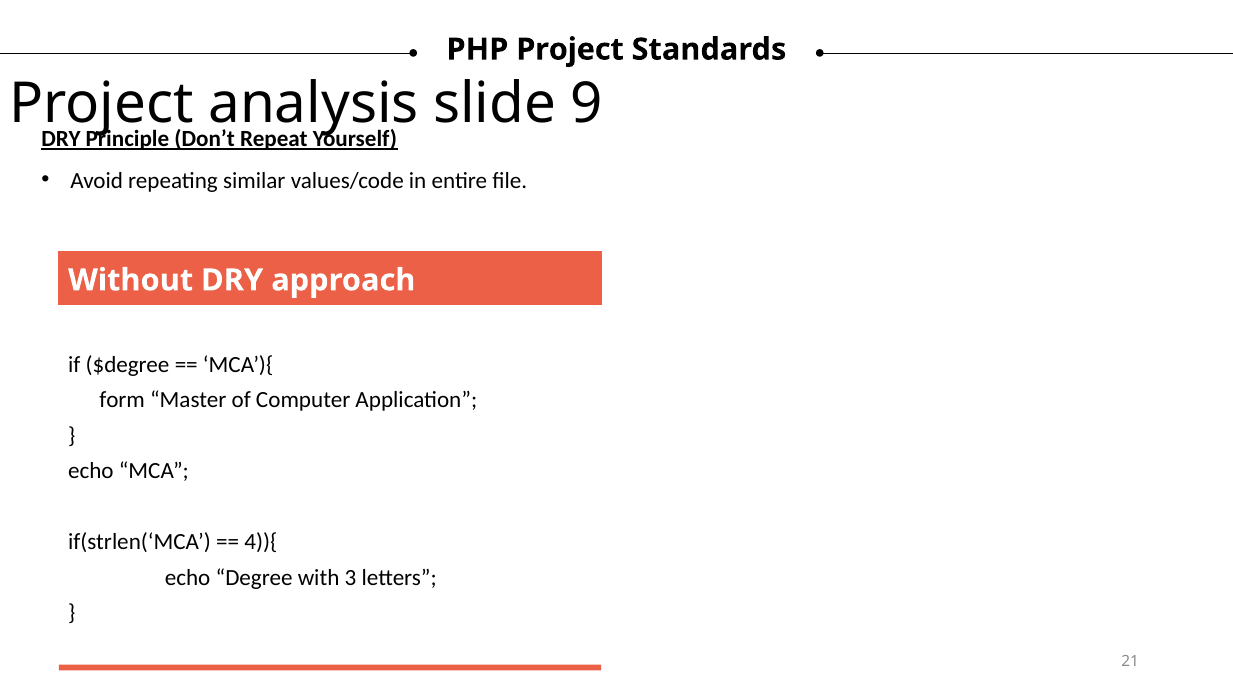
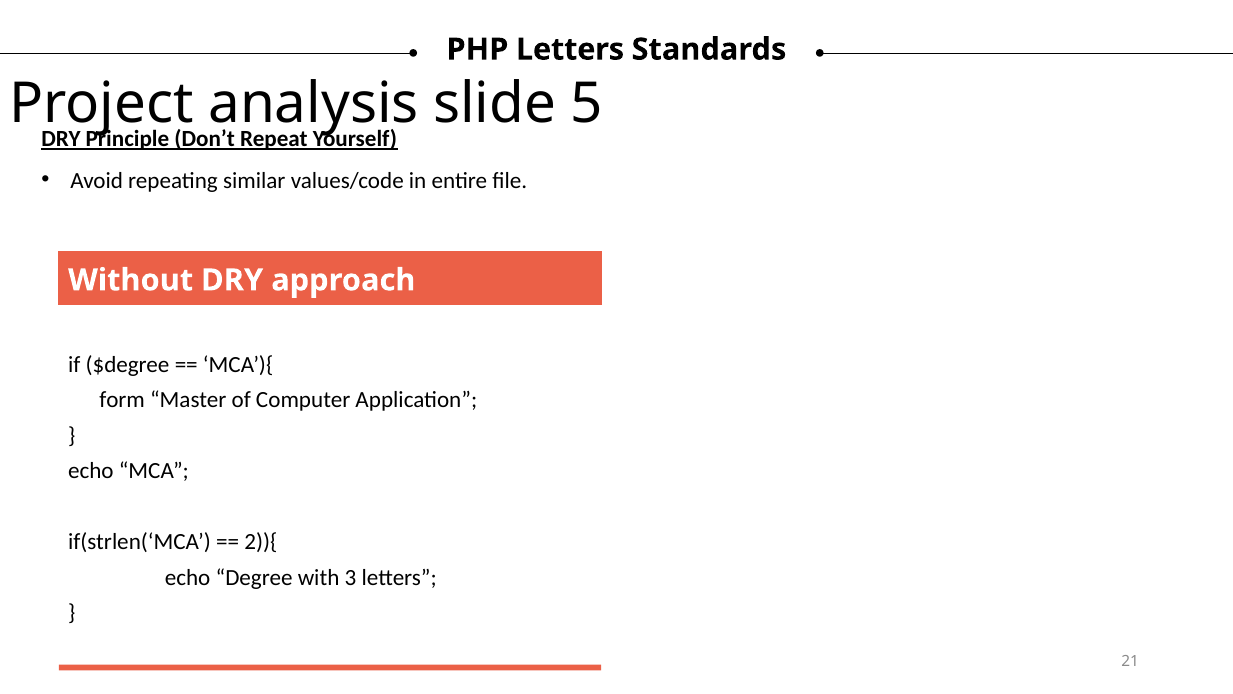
PHP Project: Project -> Letters (570, 49)
9: 9 -> 5 (587, 104)
4)){: 4)){ -> 2)){ (261, 542)
